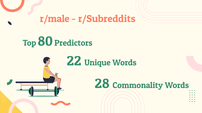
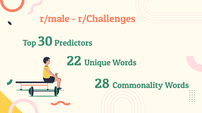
r/Subreddits: r/Subreddits -> r/Challenges (107, 19)
80: 80 -> 30 (45, 42)
